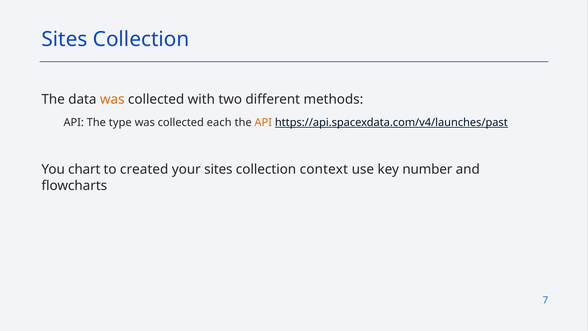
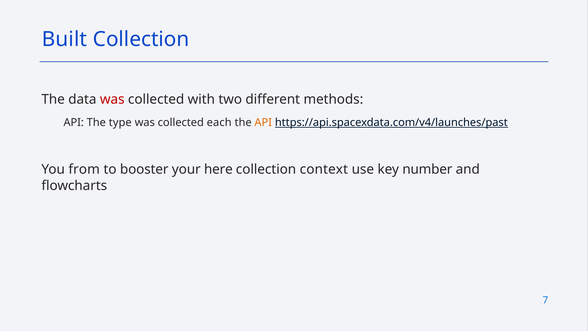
Sites: Sites -> Built (64, 39)
was colour: orange -> red (112, 99)
chart: chart -> from (84, 169)
created: created -> booster (144, 169)
your sites: sites -> here (218, 169)
